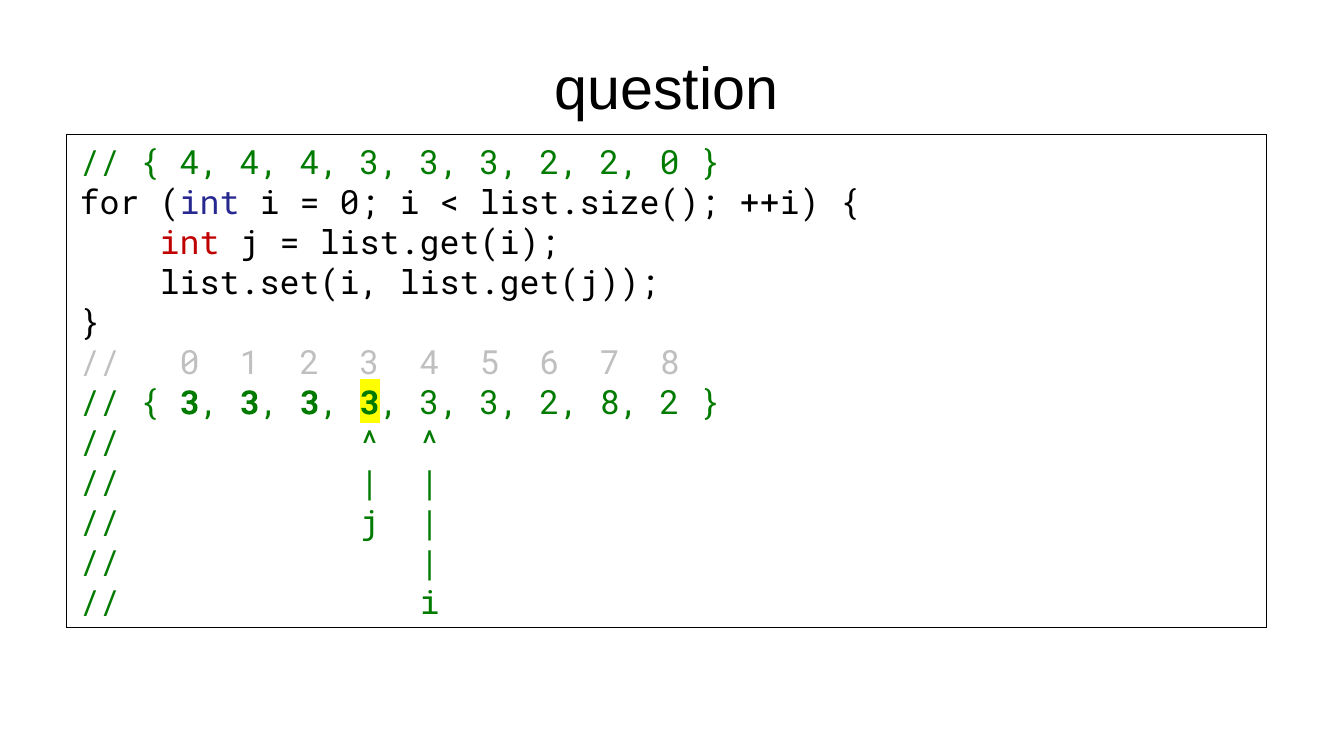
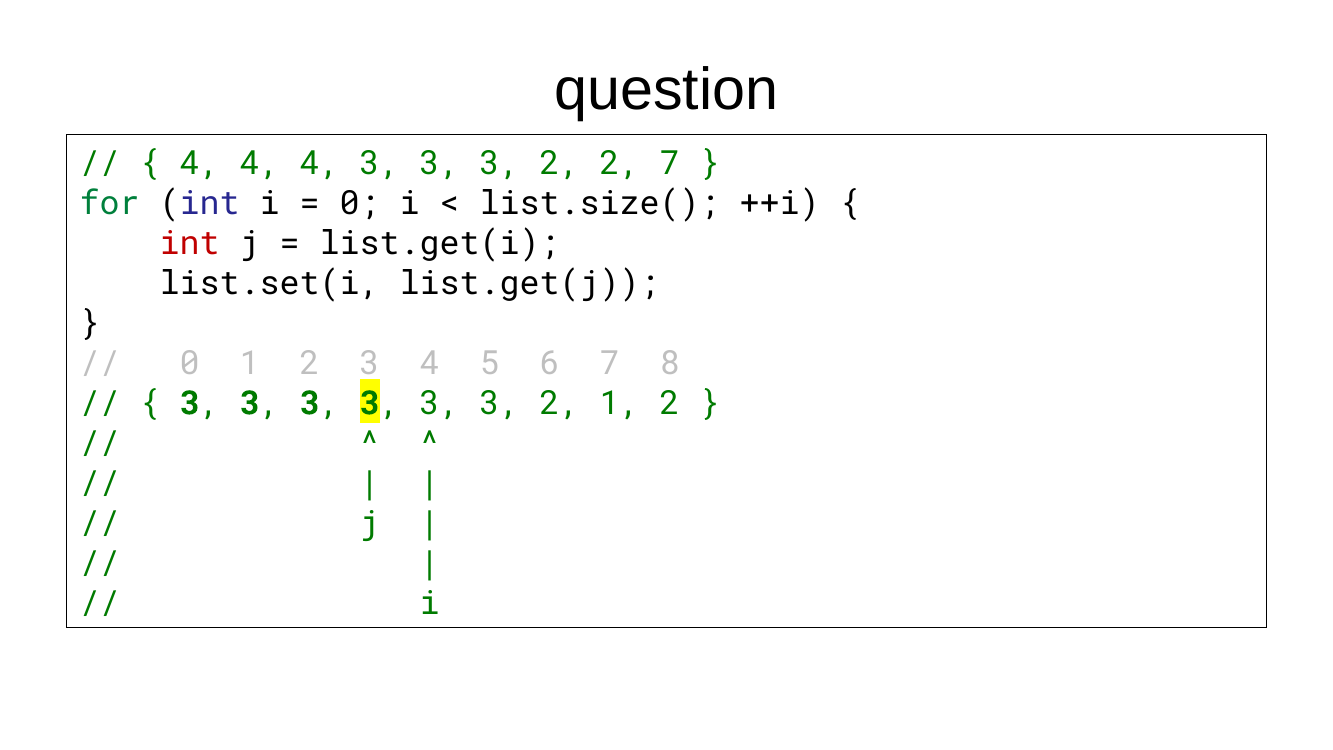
2 0: 0 -> 7 (670, 163)
for colour: black -> green (110, 203)
2 8: 8 -> 1 (620, 403)
